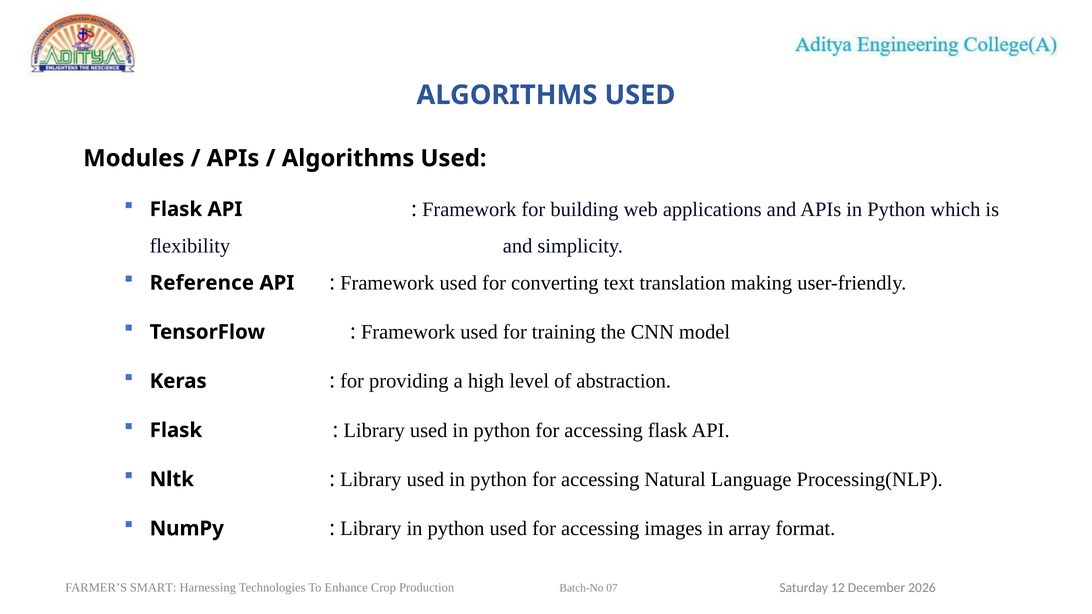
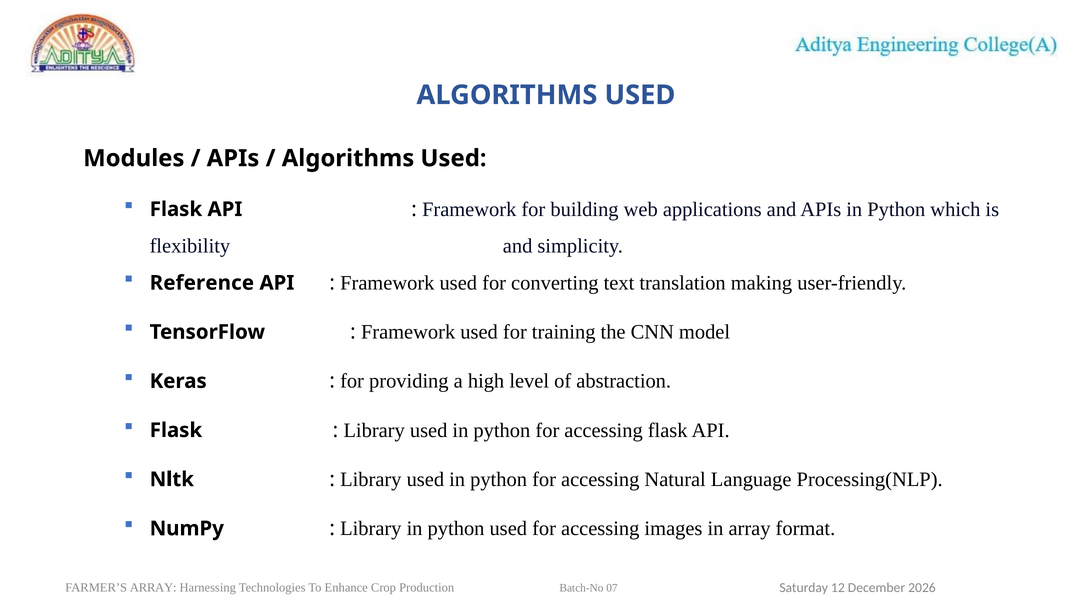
FARMER’S SMART: SMART -> ARRAY (153, 588)
